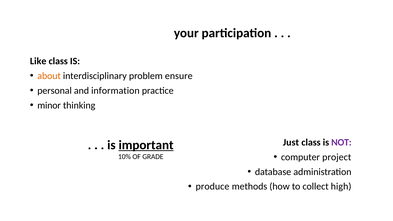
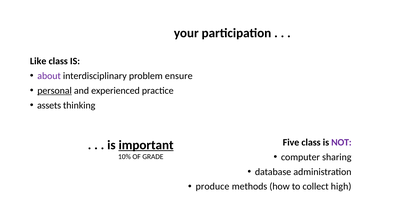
about colour: orange -> purple (49, 76)
personal underline: none -> present (55, 91)
information: information -> experienced (115, 91)
minor: minor -> assets (49, 105)
Just: Just -> Five (291, 142)
project: project -> sharing (337, 157)
